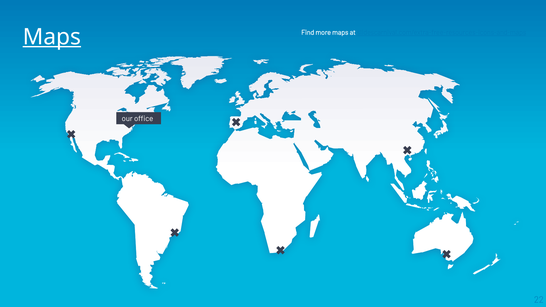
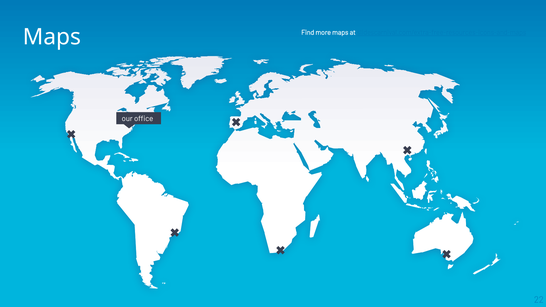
Maps underline: present -> none (52, 37)
